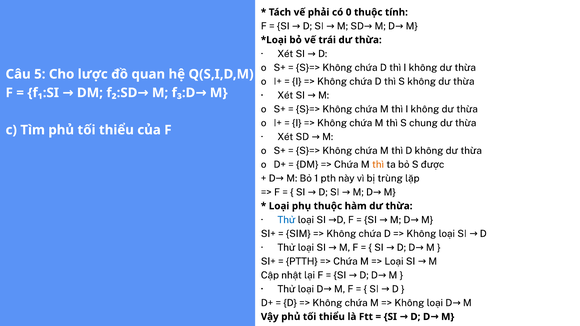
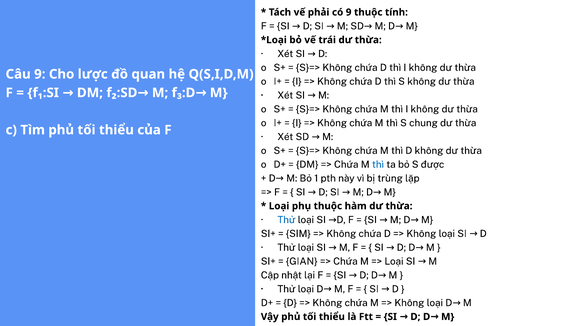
có 0: 0 -> 9 (349, 12)
Câu 5: 5 -> 9 (40, 74)
thì colour: orange -> blue (378, 165)
PTTH: PTTH -> GIAN (302, 262)
